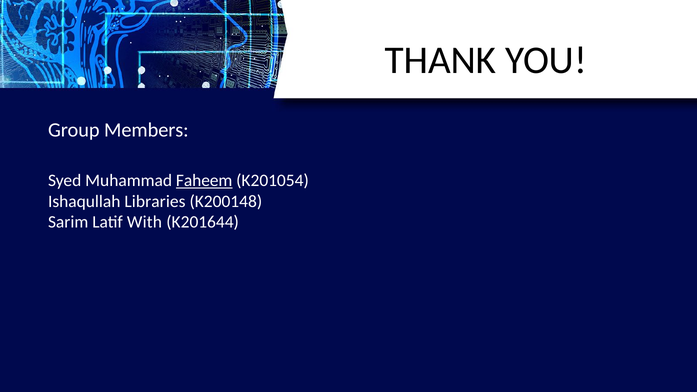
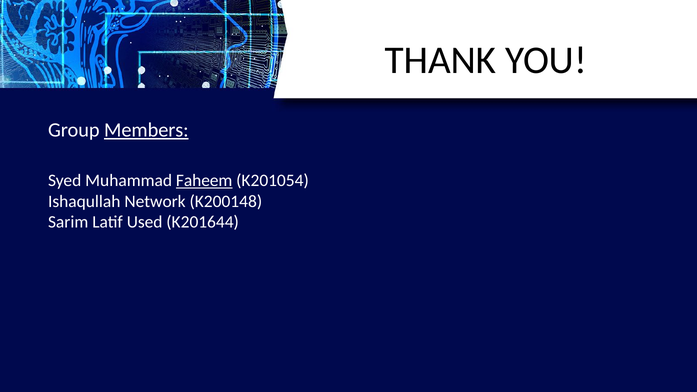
Members underline: none -> present (146, 130)
Libraries: Libraries -> Network (155, 201)
With: With -> Used (145, 222)
